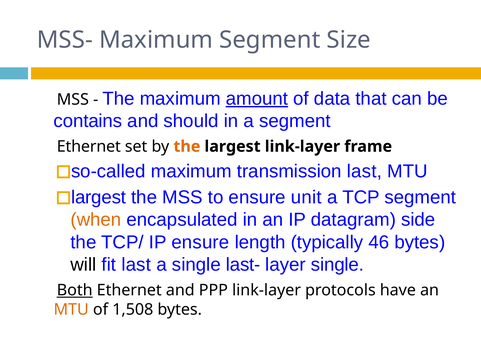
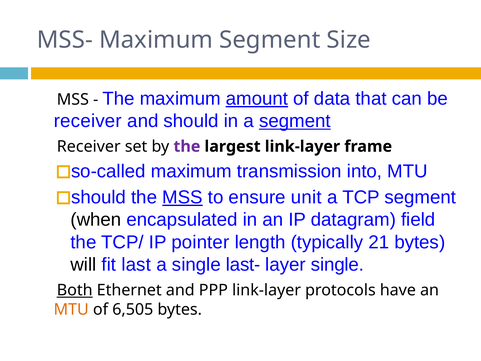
contains: contains -> receiver (88, 121)
segment underline: none -> present (295, 121)
Ethernet: Ethernet -> Receiver (89, 146)
the colour: orange -> purple (187, 146)
transmission last: last -> into (365, 171)
largest: largest -> should (99, 197)
MSS underline: none -> present (182, 197)
when colour: orange -> black (96, 220)
side: side -> field (418, 220)
IP ensure: ensure -> pointer (200, 242)
46: 46 -> 21 (379, 242)
1,508: 1,508 -> 6,505 (133, 309)
